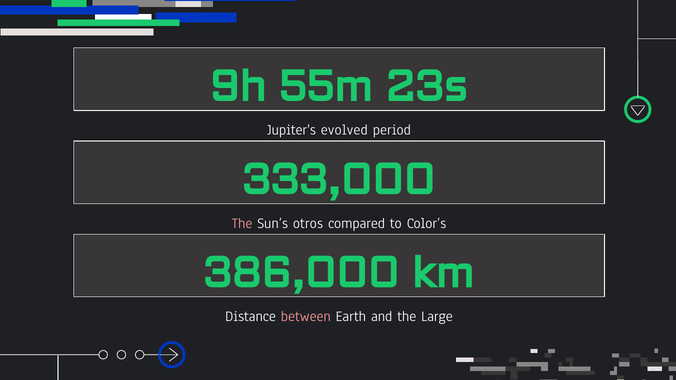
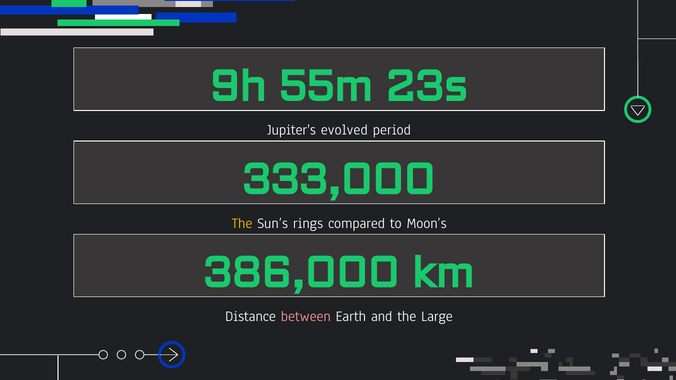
The colour: pink -> yellow (242, 223)
otros: otros -> rings (308, 223)
Color’s: Color’s -> Moon’s (427, 223)
